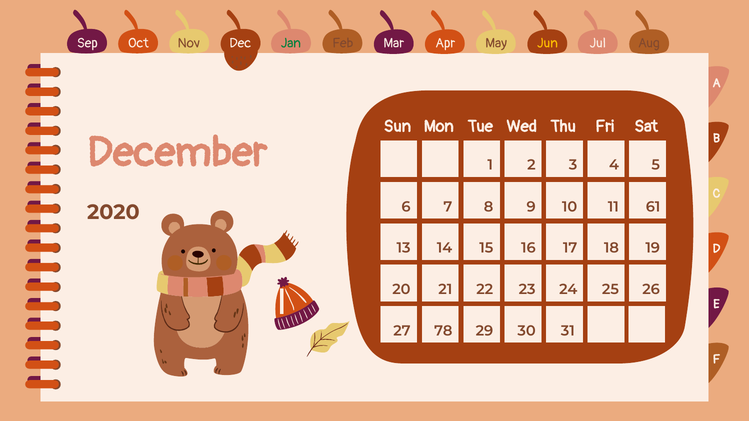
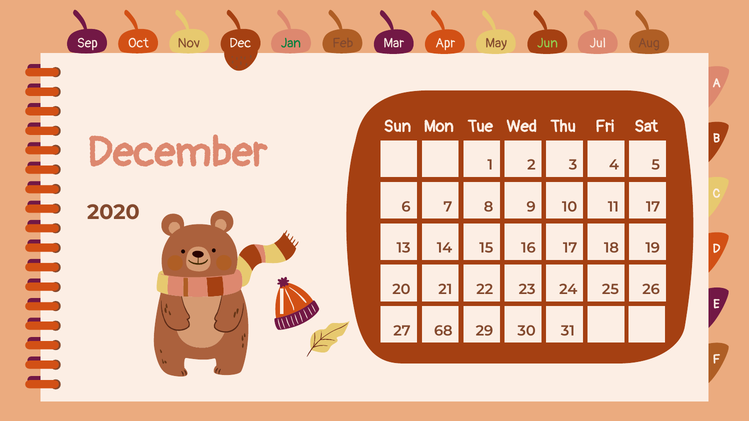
Jun colour: yellow -> light green (547, 43)
11 61: 61 -> 17 (653, 207)
78: 78 -> 68 (443, 331)
